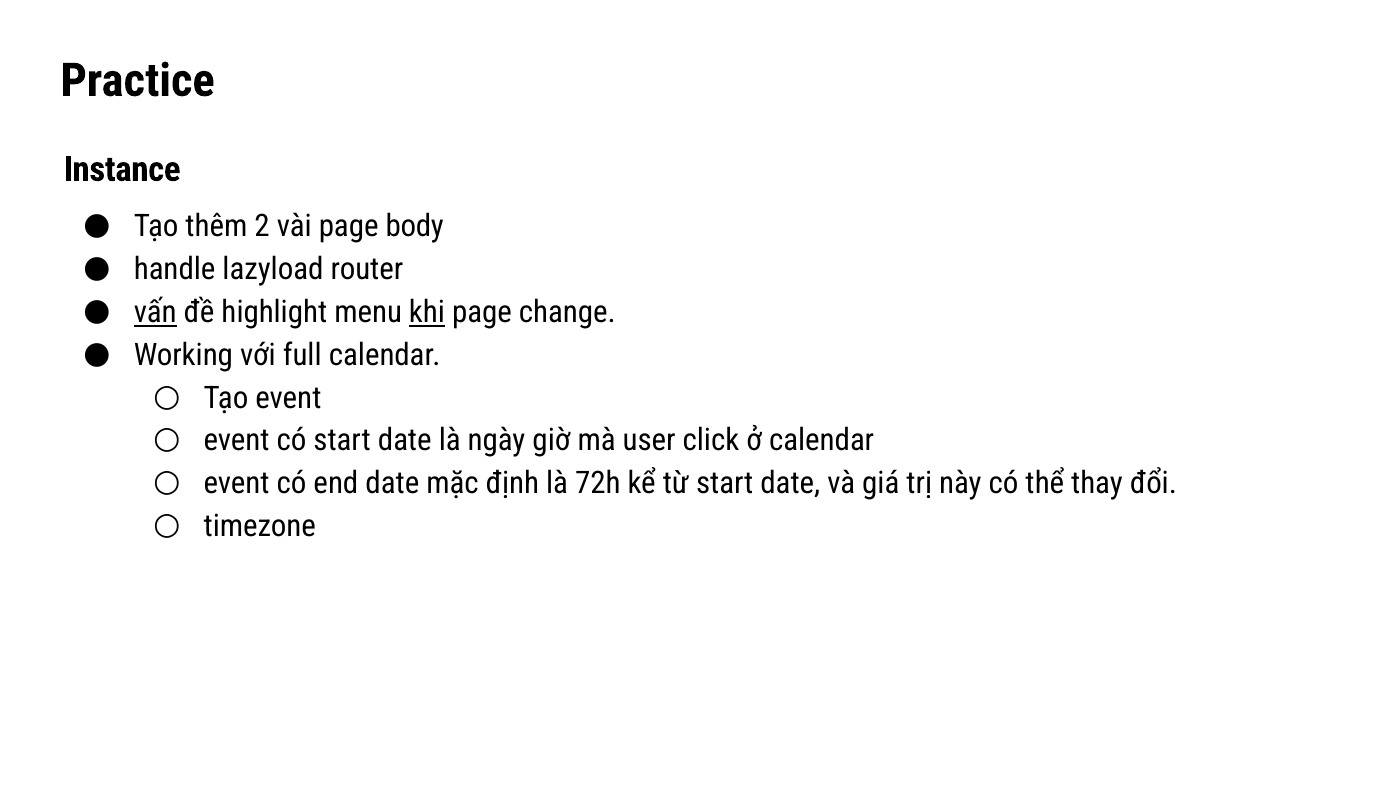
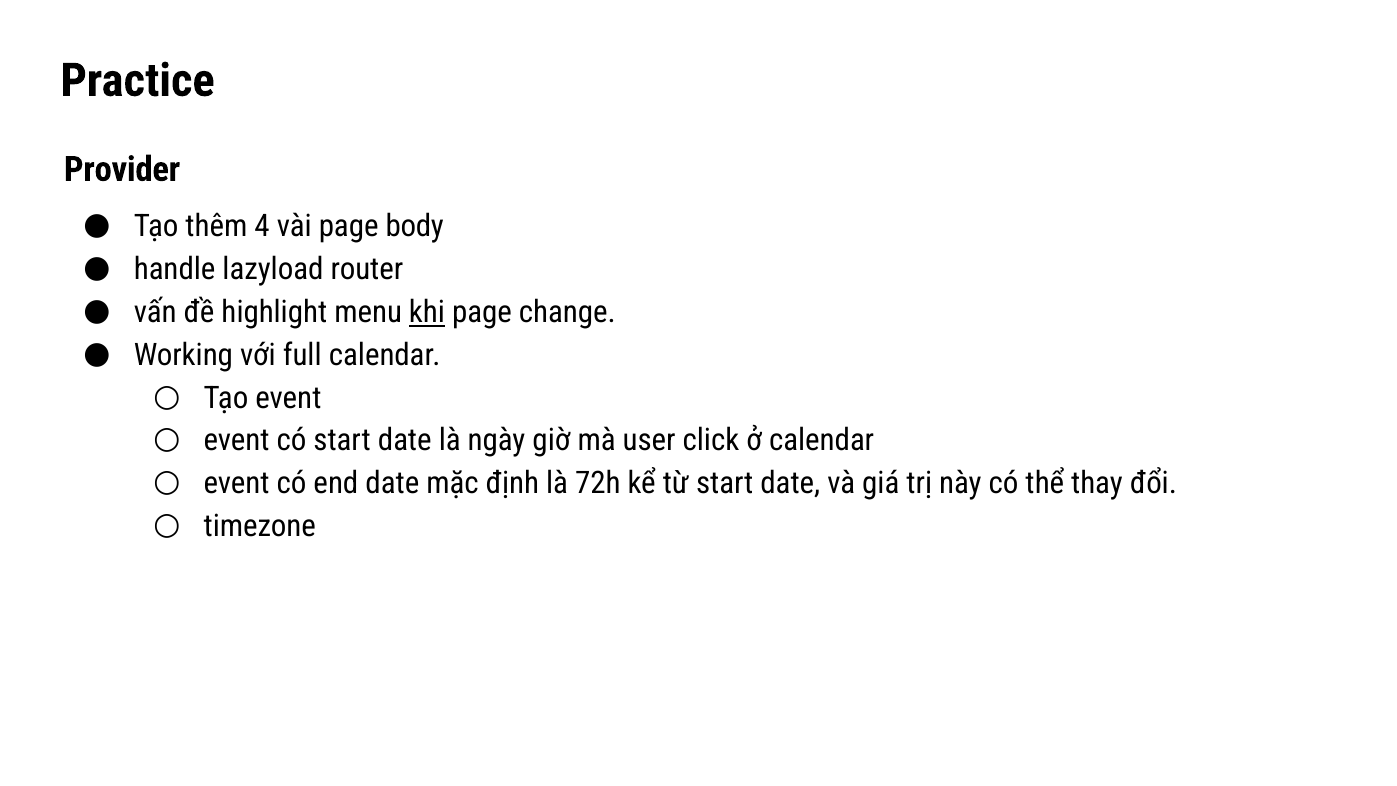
Instance: Instance -> Provider (122, 169)
2: 2 -> 4 (262, 227)
vấn underline: present -> none (155, 312)
